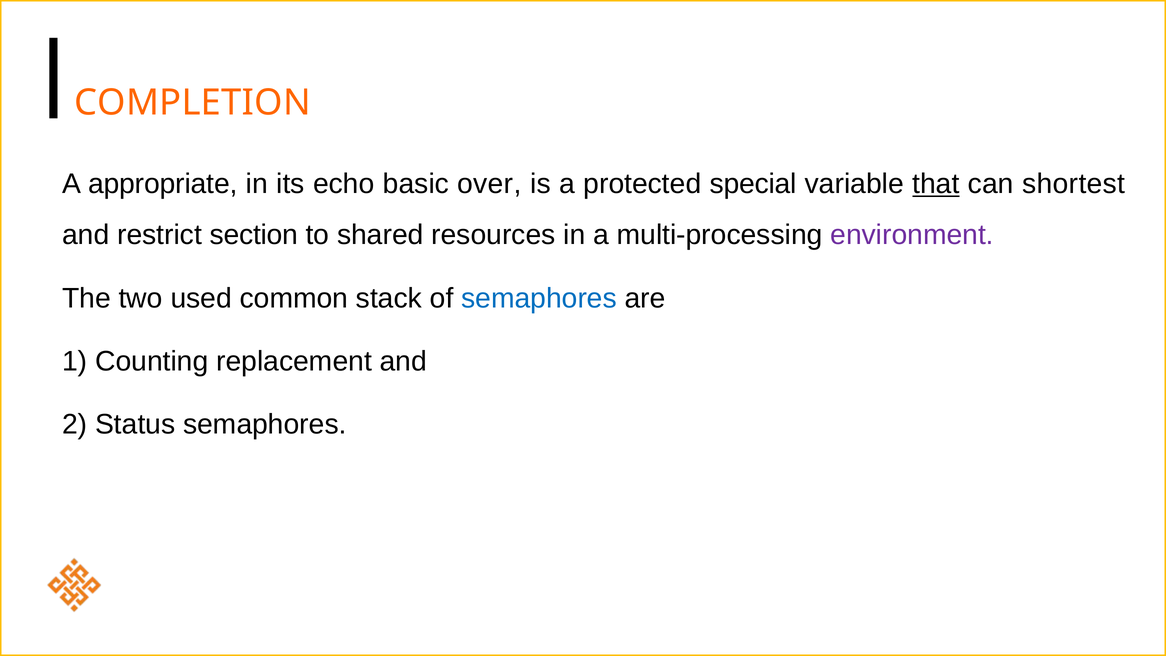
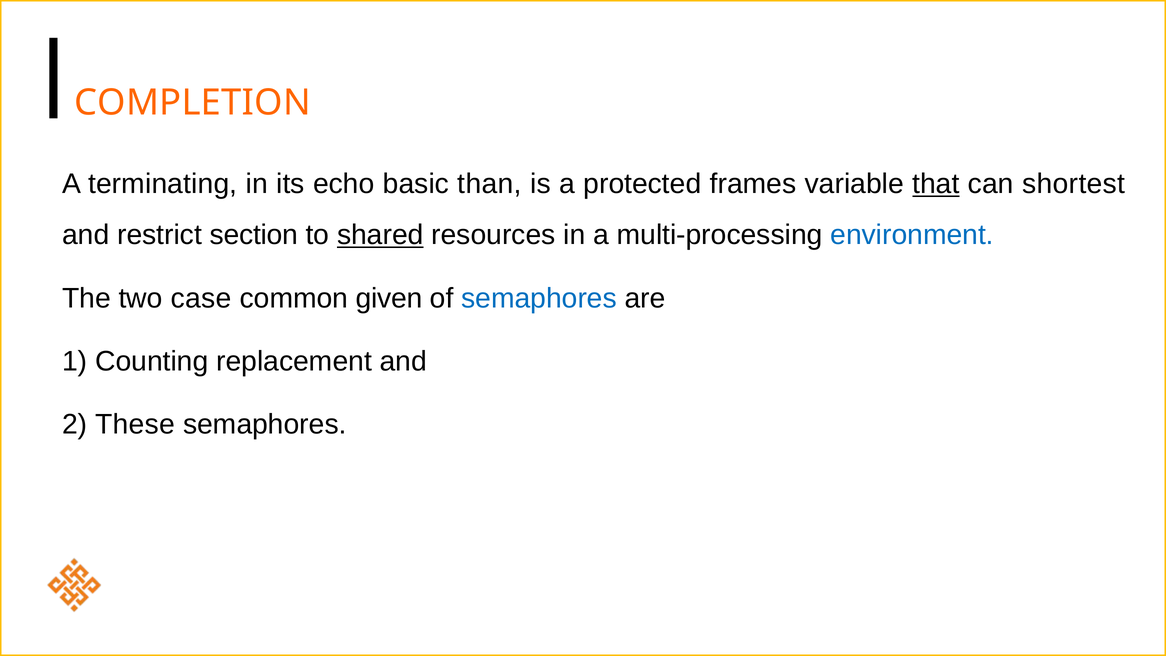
appropriate: appropriate -> terminating (163, 184)
over: over -> than (489, 184)
special: special -> frames (753, 184)
shared underline: none -> present (380, 235)
environment colour: purple -> blue (912, 235)
used: used -> case (201, 298)
stack: stack -> given (389, 298)
Status: Status -> These (135, 425)
